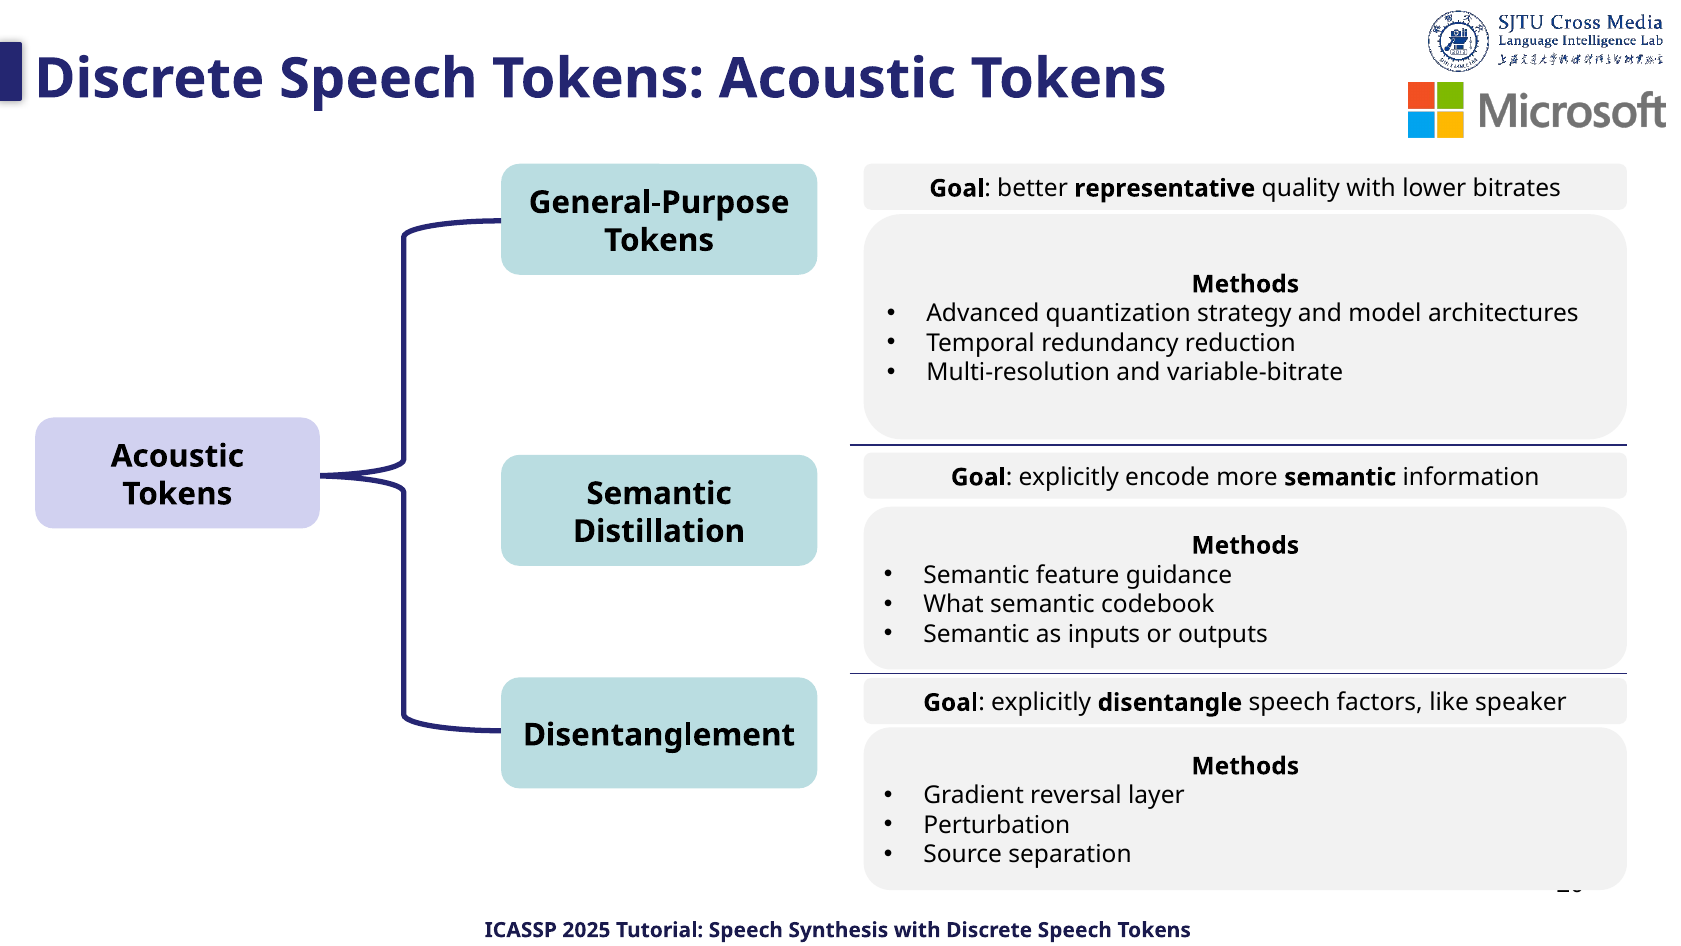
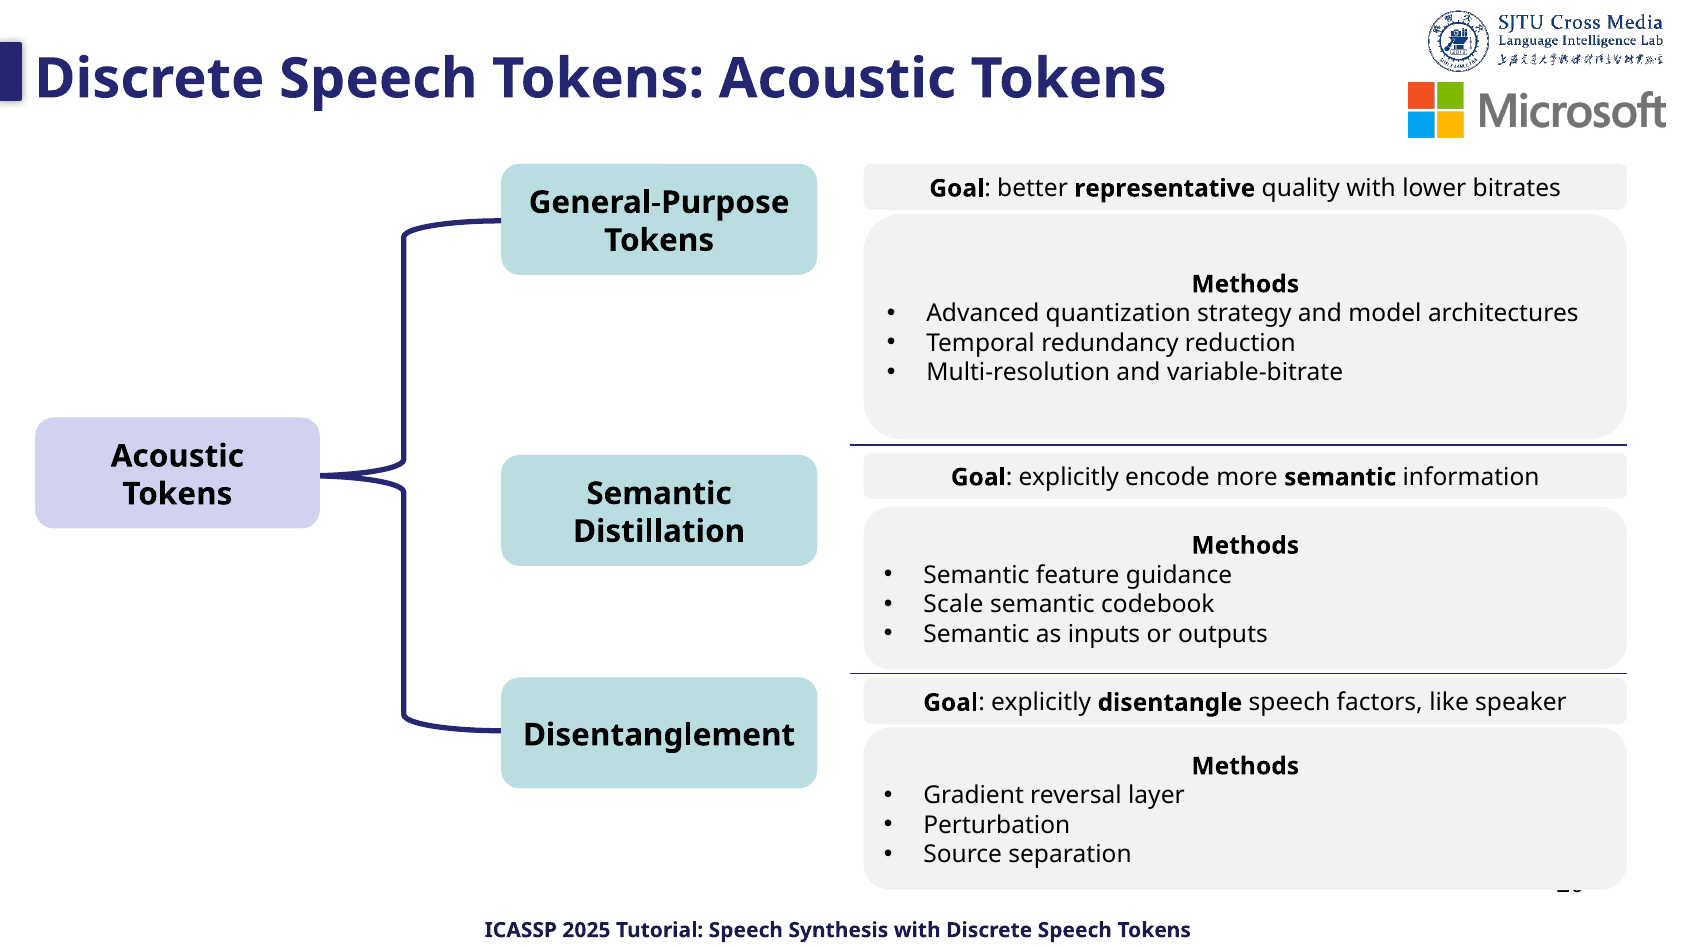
What: What -> Scale (953, 604)
